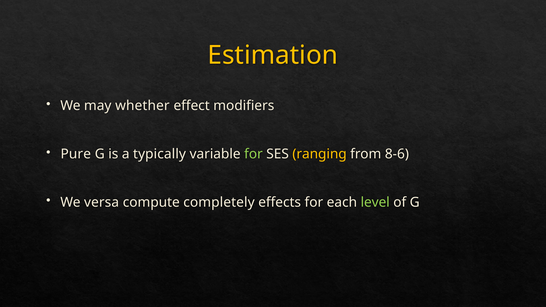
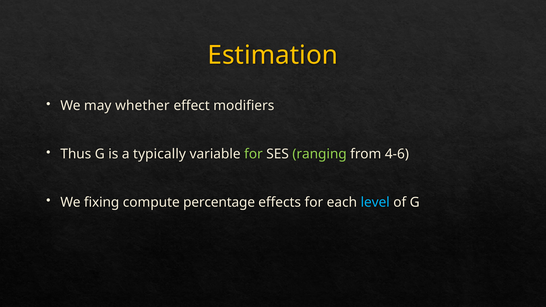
Pure: Pure -> Thus (76, 154)
ranging colour: yellow -> light green (320, 154)
8-6: 8-6 -> 4-6 (397, 154)
versa: versa -> fixing (102, 202)
completely: completely -> percentage (219, 202)
level colour: light green -> light blue (375, 202)
